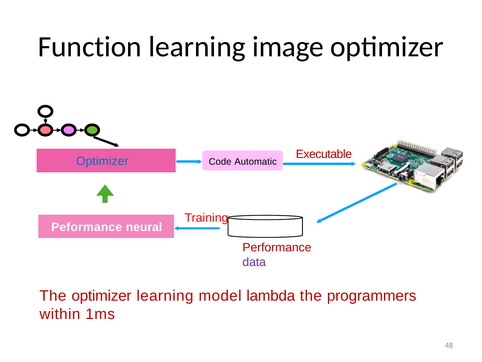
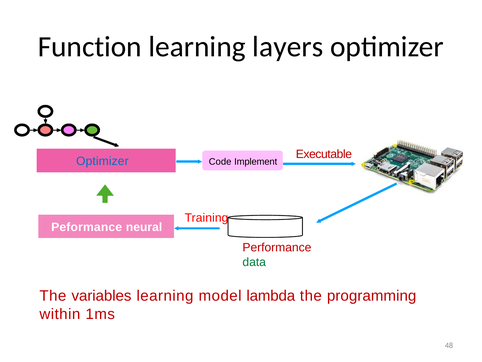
image: image -> layers (288, 47)
Automatic: Automatic -> Implement (256, 162)
data colour: purple -> green (254, 262)
The optimizer: optimizer -> variables (101, 295)
programmers: programmers -> programming (372, 295)
